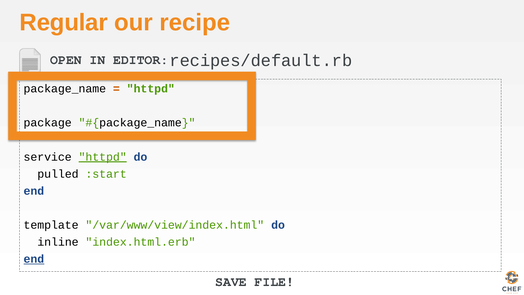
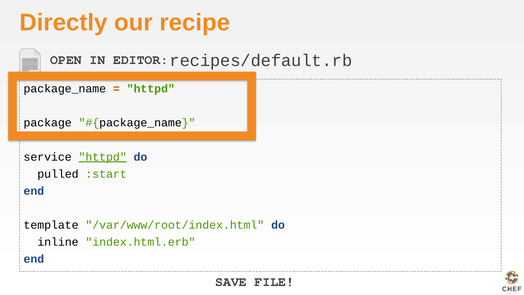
Regular: Regular -> Directly (64, 23)
/var/www/view/index.html: /var/www/view/index.html -> /var/www/root/index.html (175, 225)
end underline: present -> none (34, 259)
